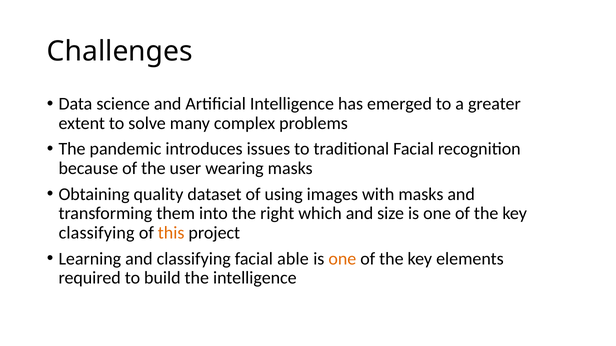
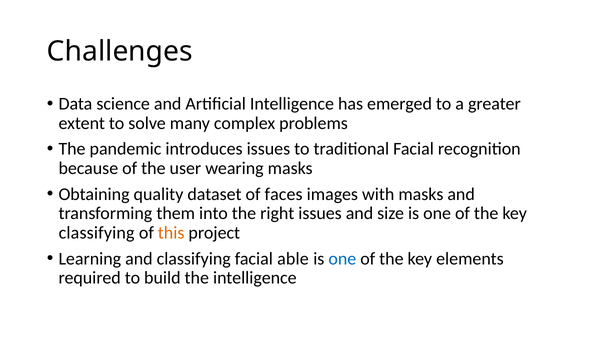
using: using -> faces (284, 194)
right which: which -> issues (320, 214)
one colour: orange -> blue (342, 259)
